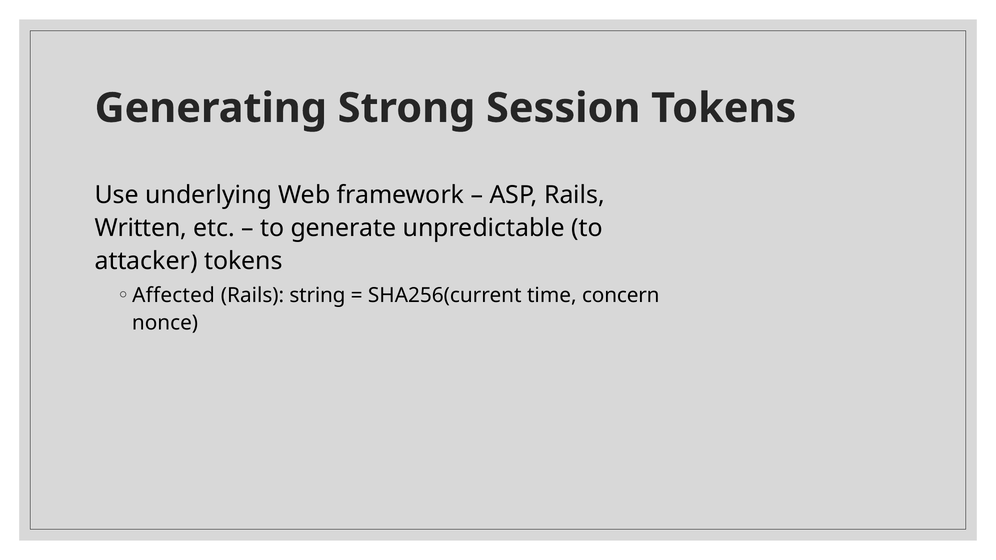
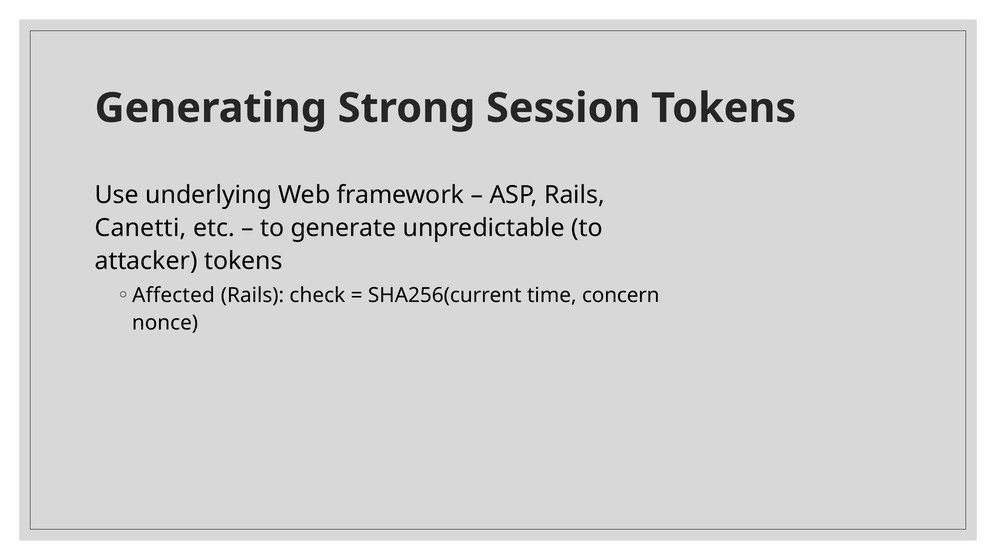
Written: Written -> Canetti (140, 228)
string: string -> check (317, 296)
